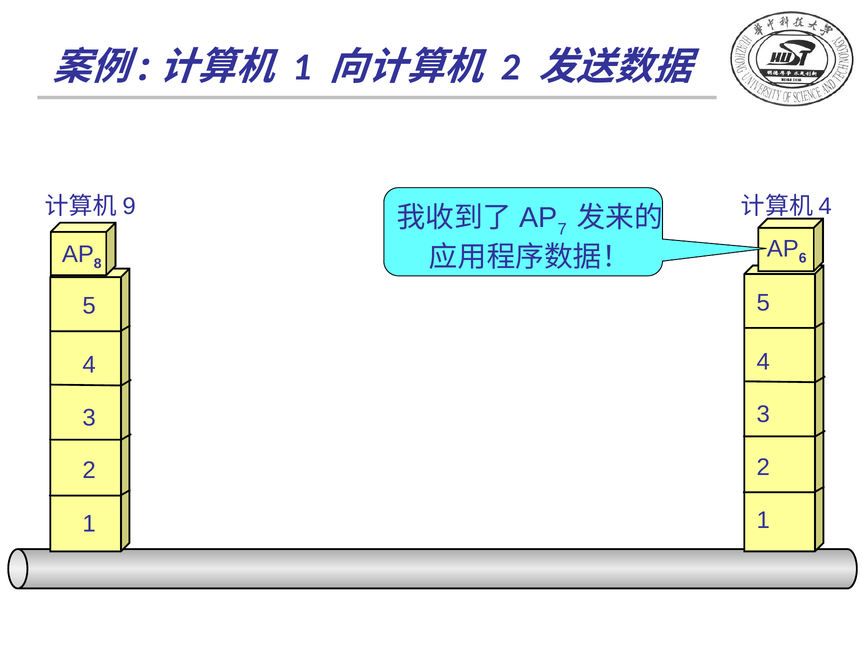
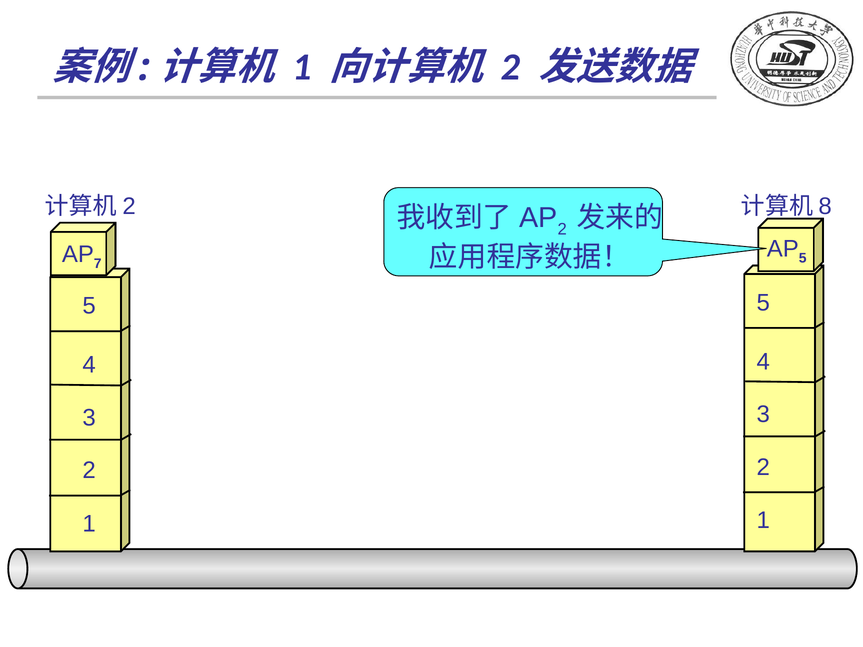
9: 9 -> 2 (129, 207)
4: 4 -> 8 (825, 207)
7: 7 -> 2 (562, 229)
6: 6 -> 5 (803, 258)
8: 8 -> 7 (98, 264)
